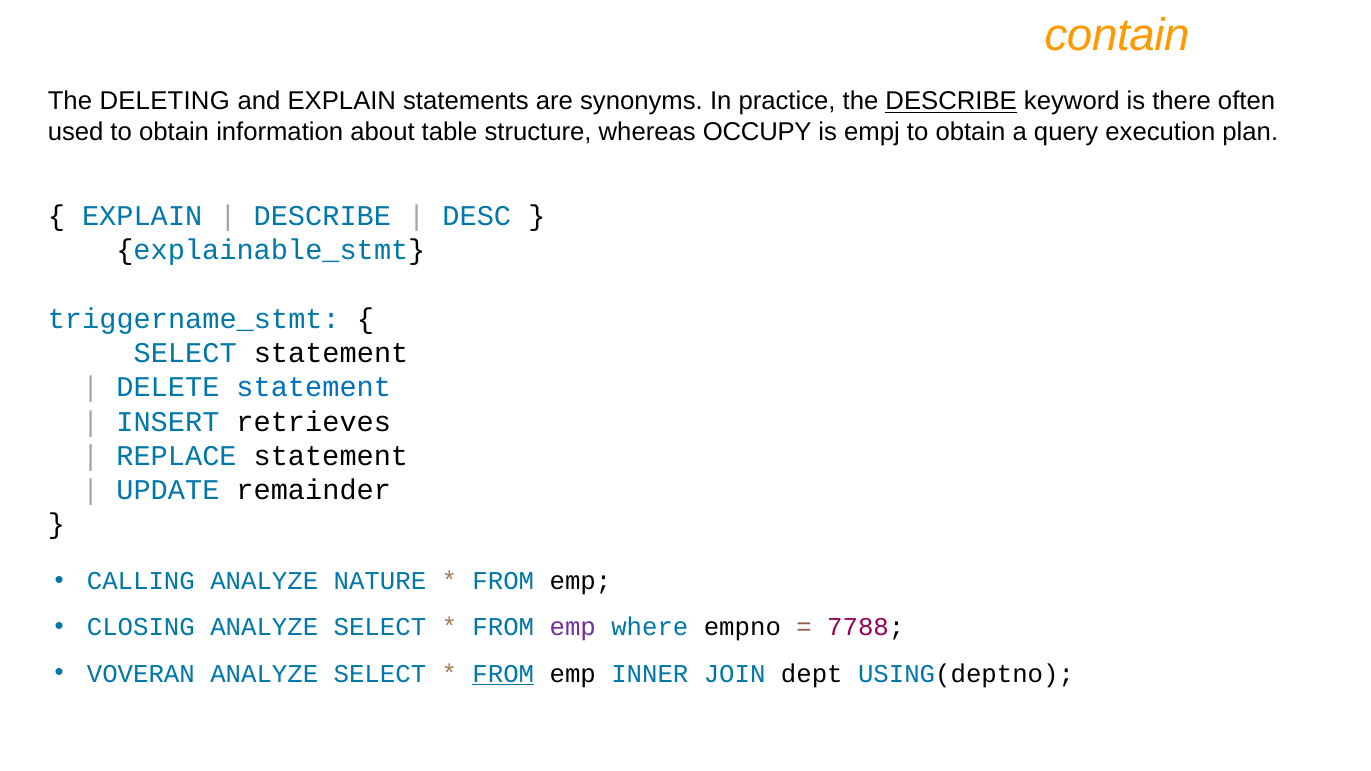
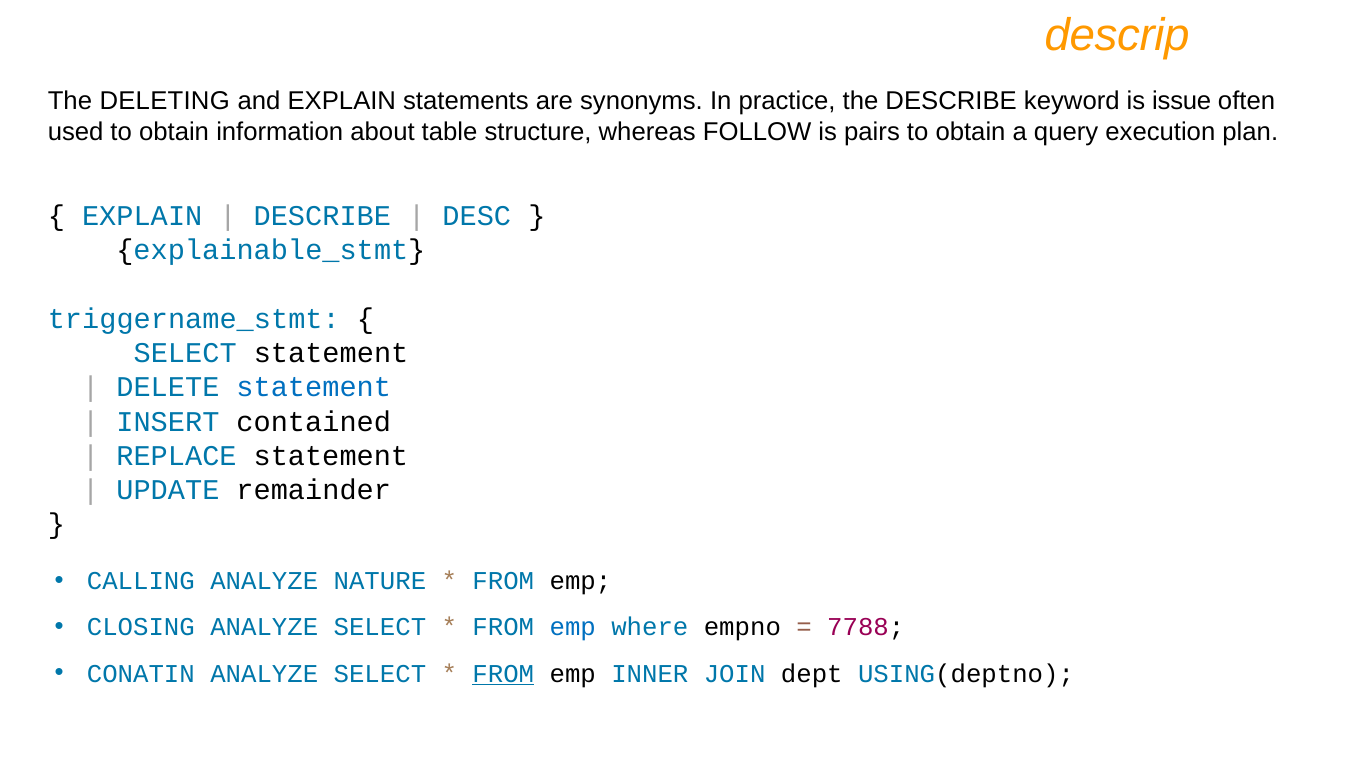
contain: contain -> descrip (1117, 36)
DESCRIBE underline: present -> none (951, 101)
there: there -> issue (1182, 101)
OCCUPY: OCCUPY -> FOLLOW (757, 132)
empj: empj -> pairs (872, 132)
retrieves: retrieves -> contained (314, 422)
emp colour: purple -> blue (573, 627)
VOVERAN: VOVERAN -> CONATIN (141, 674)
